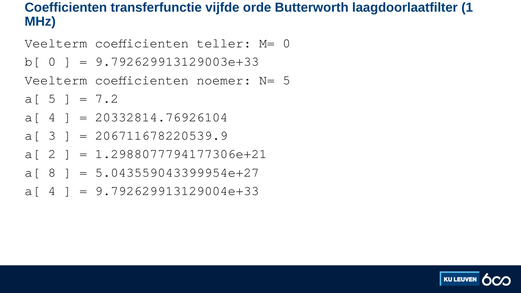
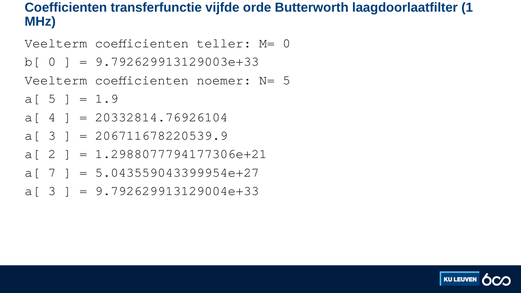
7.2: 7.2 -> 1.9 (107, 99)
8: 8 -> 7 (52, 172)
4: 4 -> 3 (52, 191)
